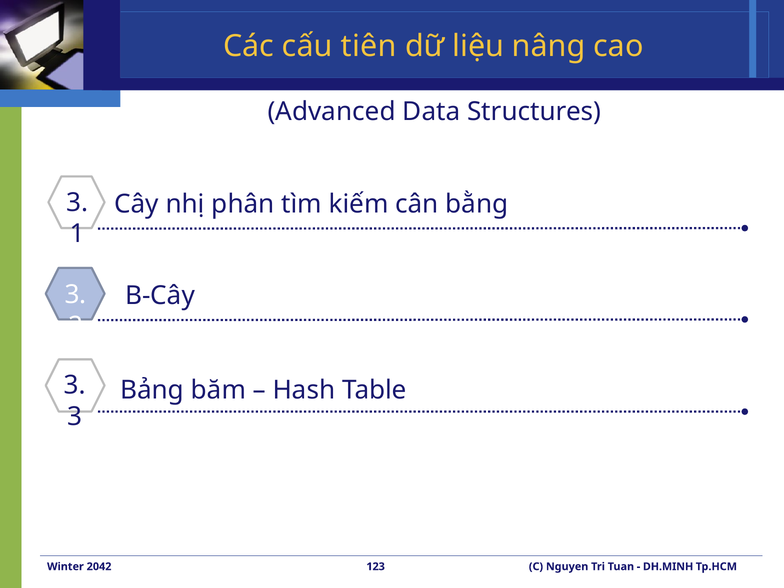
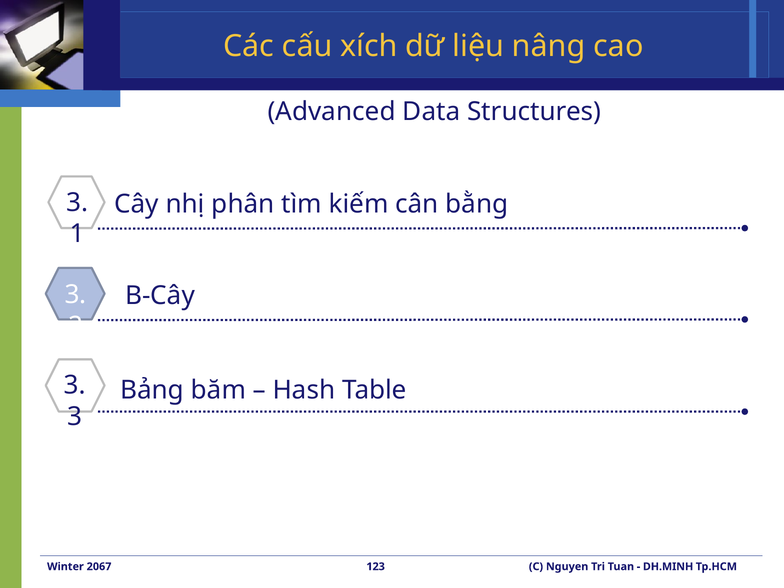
tiên: tiên -> xích (369, 46)
2042: 2042 -> 2067 (99, 567)
